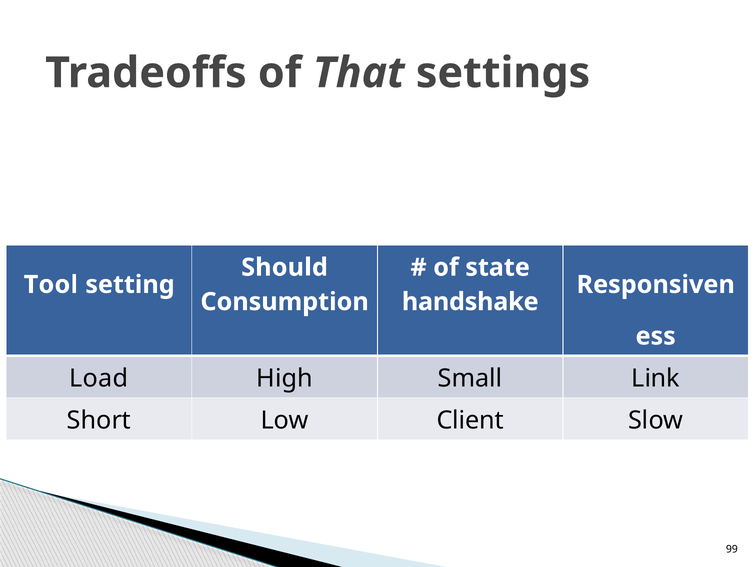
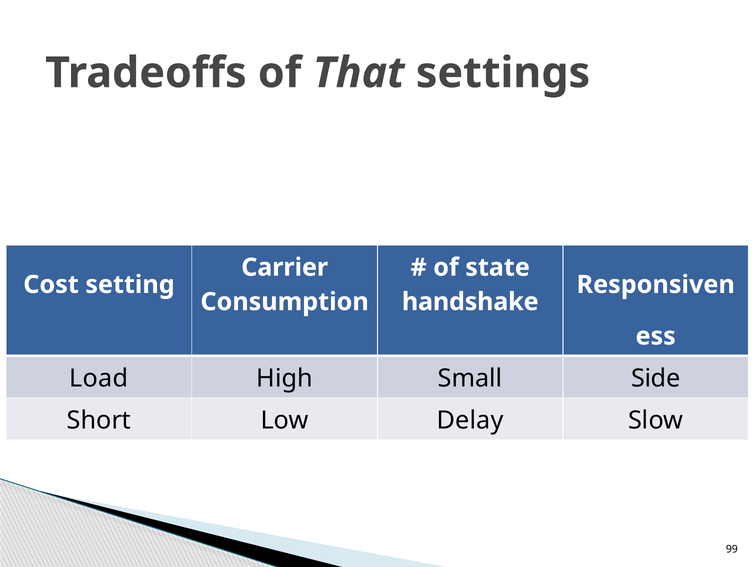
Should: Should -> Carrier (285, 267)
Tool: Tool -> Cost (51, 285)
Link: Link -> Side (656, 378)
Client: Client -> Delay (470, 420)
